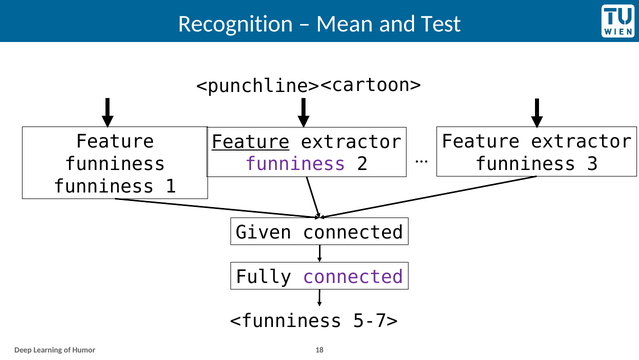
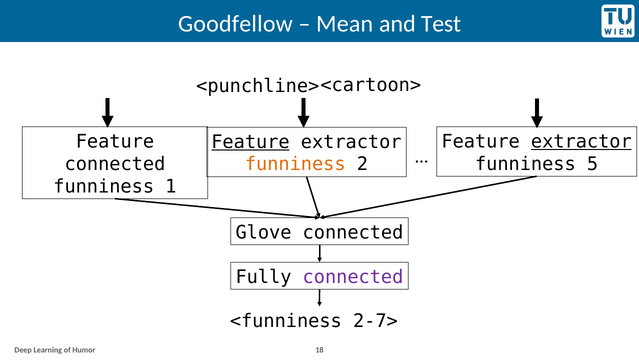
Recognition: Recognition -> Goodfellow (235, 24)
extractor underline: none -> present (581, 141)
funniness: funniness -> connected (115, 164)
3: 3 -> 5 (593, 164)
funniness colour: purple -> orange (295, 164)
Given: Given -> Glove (264, 232)
5-7>: 5-7> -> 2-7> (375, 321)
